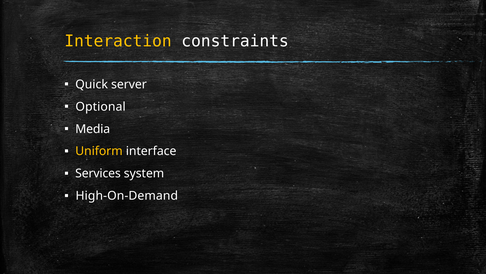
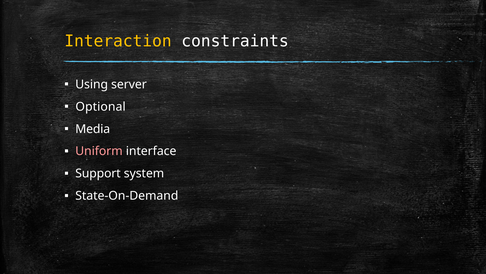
Quick: Quick -> Using (92, 84)
Uniform colour: yellow -> pink (99, 151)
Services: Services -> Support (98, 173)
High-On-Demand: High-On-Demand -> State-On-Demand (127, 195)
